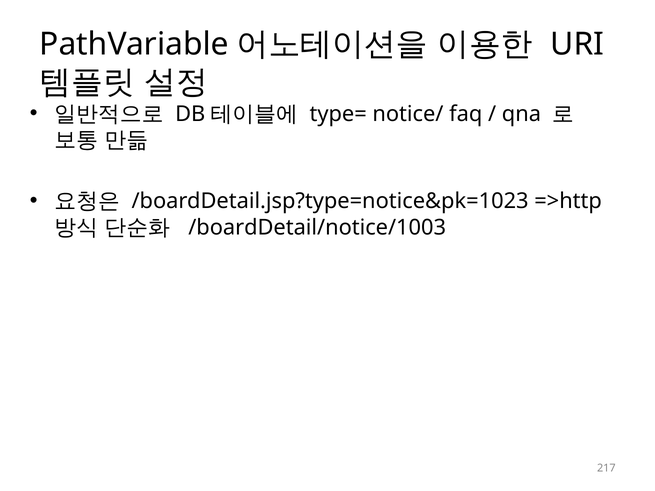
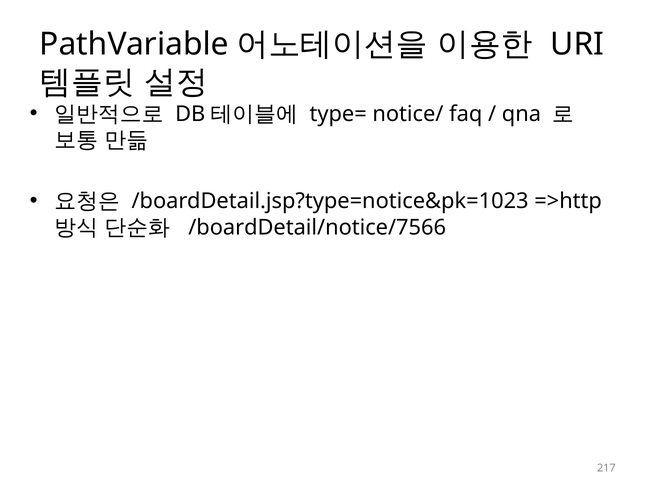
/boardDetail/notice/1003: /boardDetail/notice/1003 -> /boardDetail/notice/7566 (317, 228)
